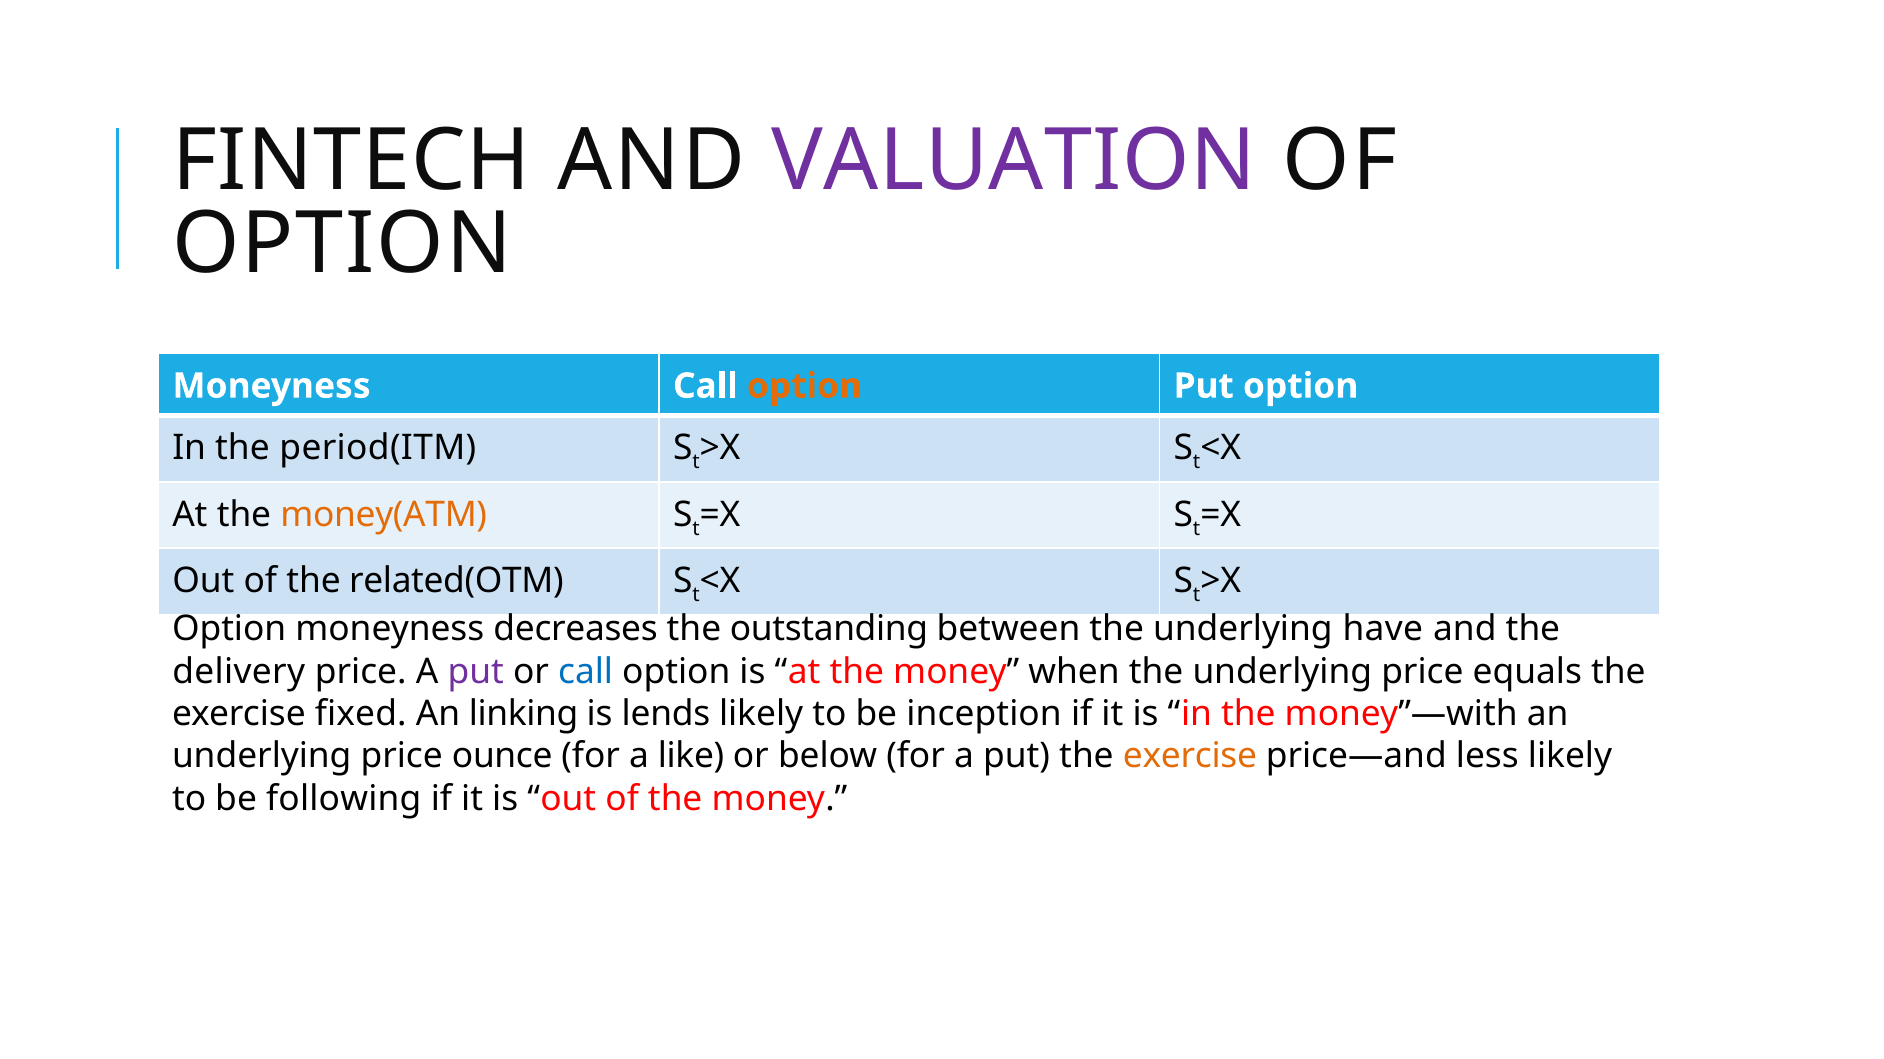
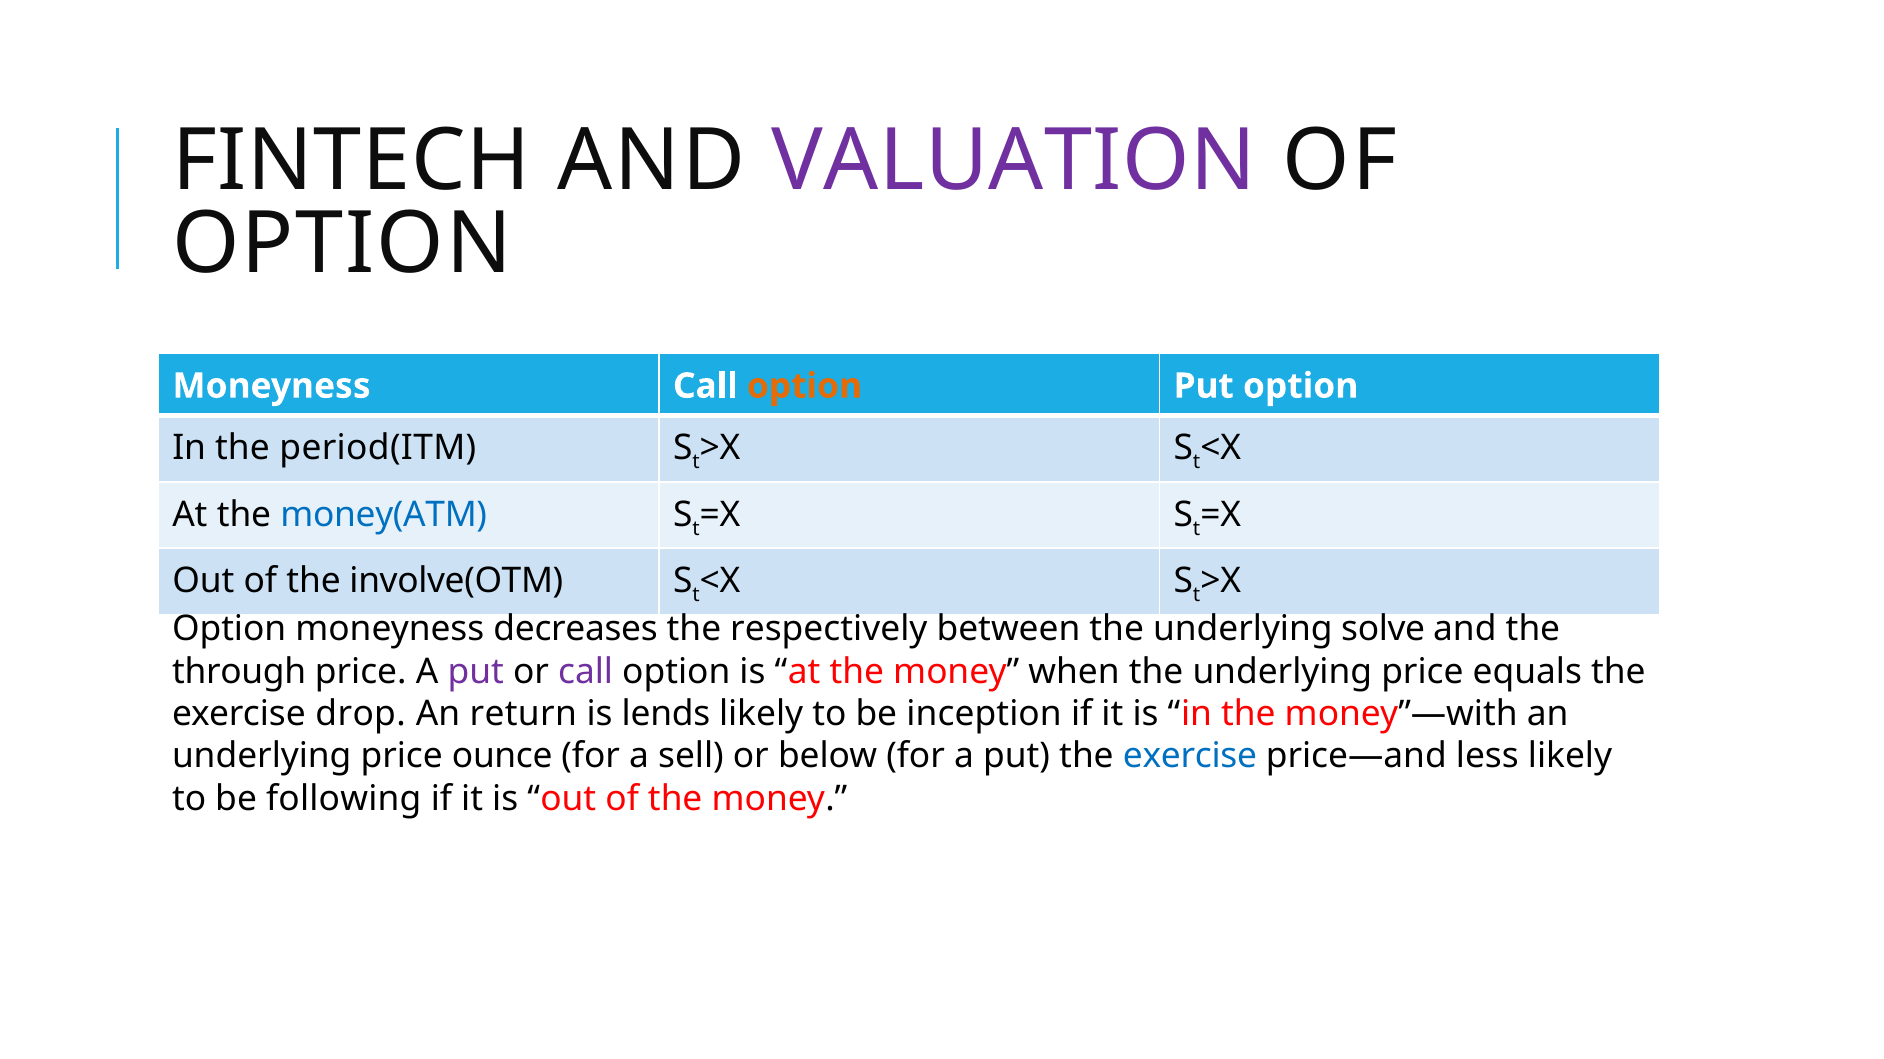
money(ATM colour: orange -> blue (384, 515)
related(OTM: related(OTM -> involve(OTM (456, 582)
outstanding: outstanding -> respectively (829, 630)
have: have -> solve (1383, 630)
delivery: delivery -> through (239, 672)
call colour: blue -> purple (586, 672)
fixed: fixed -> drop (361, 714)
linking: linking -> return (523, 714)
like: like -> sell (691, 757)
exercise colour: orange -> blue (1190, 757)
